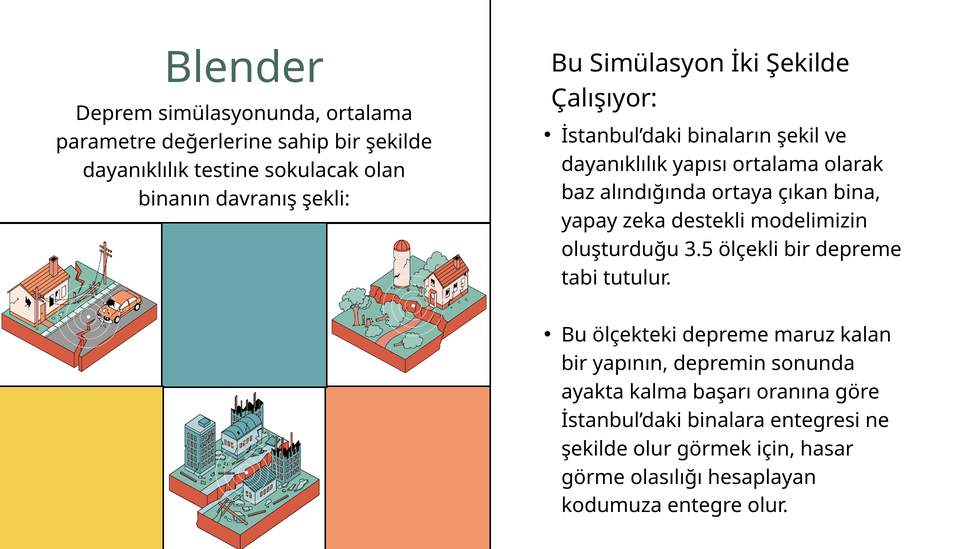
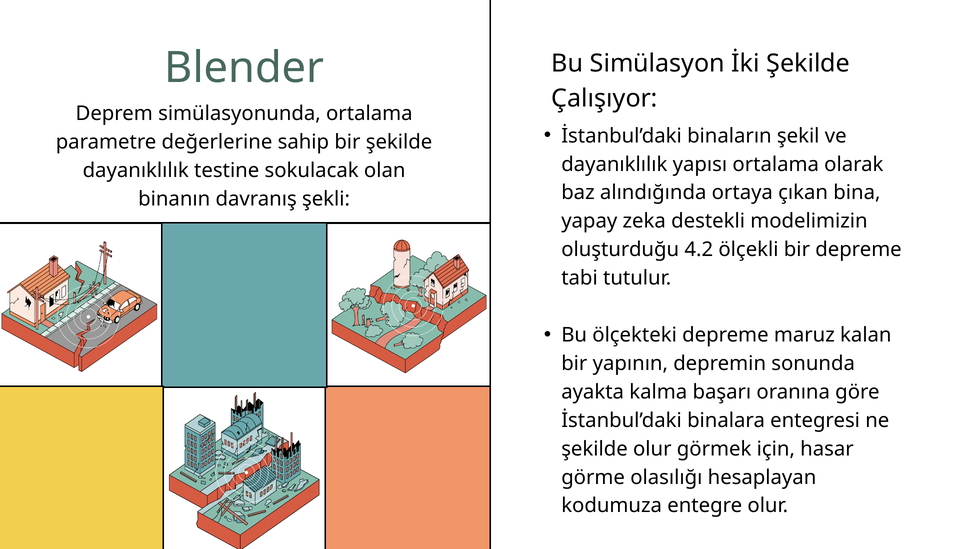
3.5: 3.5 -> 4.2 (699, 250)
